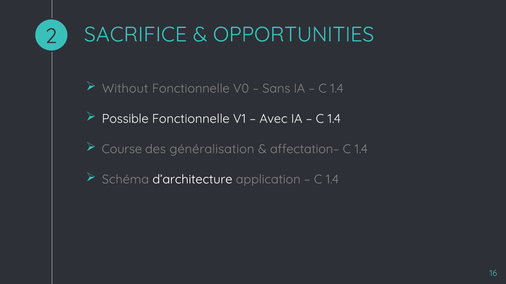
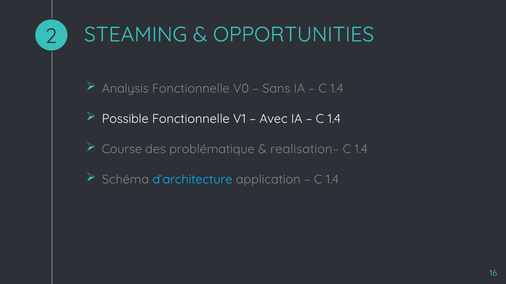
SACRIFICE: SACRIFICE -> STEAMING (136, 35)
Without: Without -> Analysis (125, 89)
généralisation: généralisation -> problématique (212, 149)
affectation–: affectation– -> realisation– (305, 149)
d’architecture colour: white -> light blue (192, 180)
